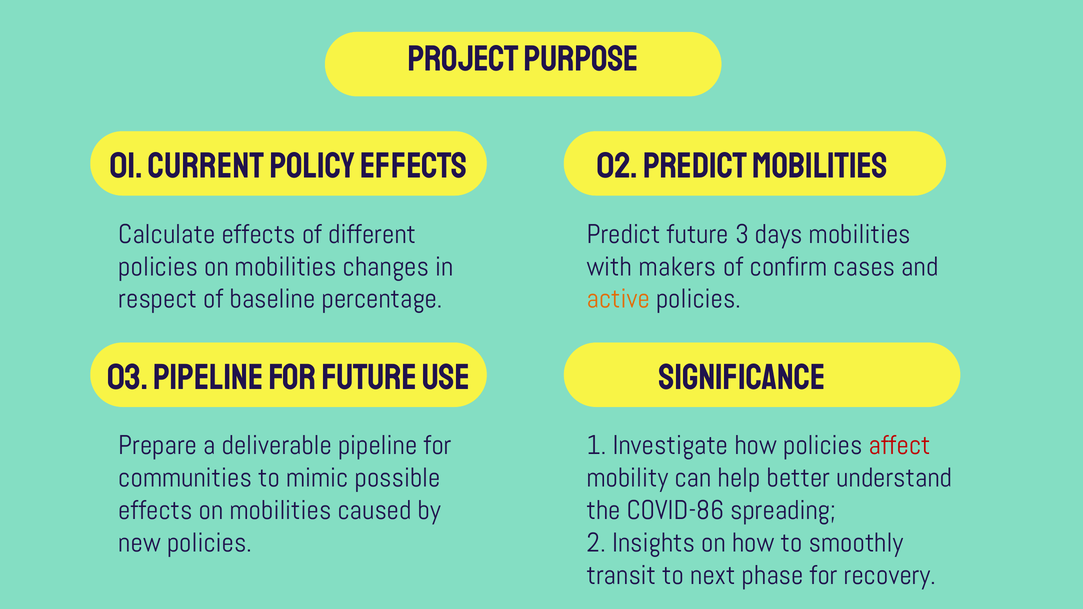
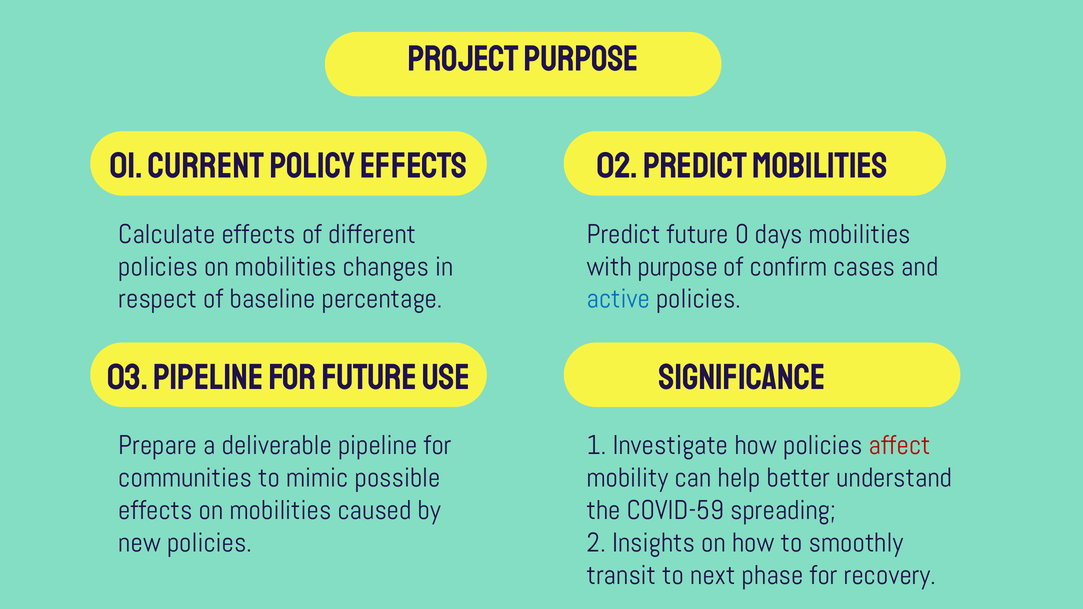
3: 3 -> 0 (742, 234)
with makers: makers -> purpose (678, 267)
active colour: orange -> blue (618, 299)
COVID-86: COVID-86 -> COVID-59 (675, 510)
